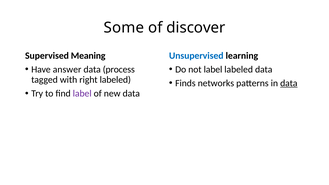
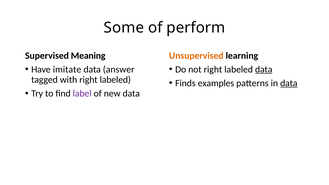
discover: discover -> perform (196, 28)
Unsupervised colour: blue -> orange (196, 56)
answer: answer -> imitate (67, 69)
process: process -> answer (119, 69)
not label: label -> right (213, 69)
data underline: none -> present (264, 69)
networks: networks -> examples (216, 83)
